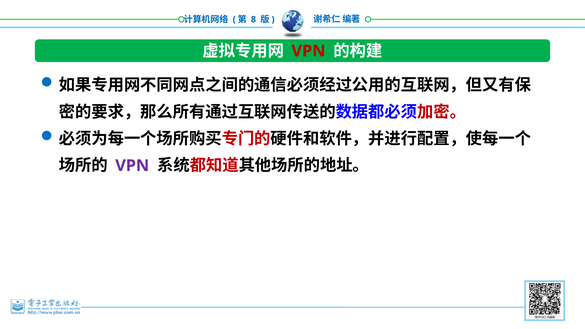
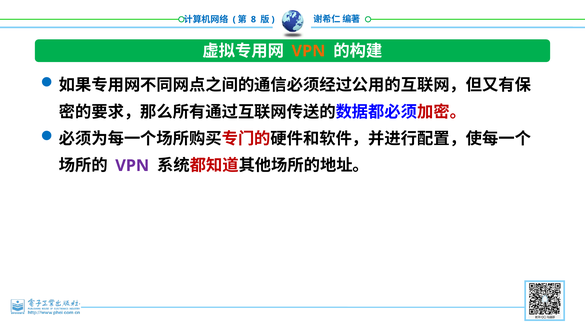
VPN colour: red -> orange (308, 51)
